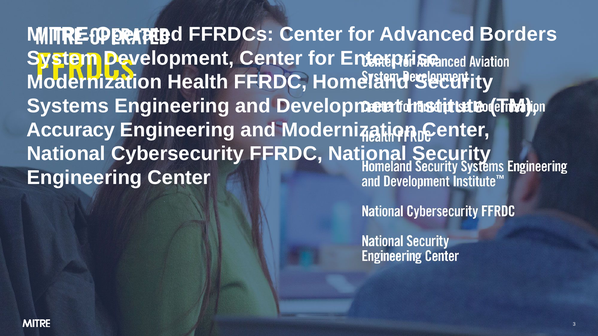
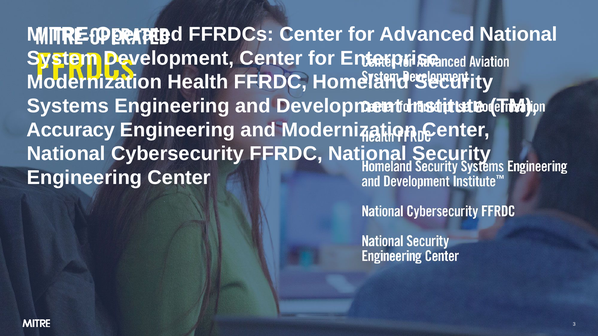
Advanced Borders: Borders -> National (519, 34)
